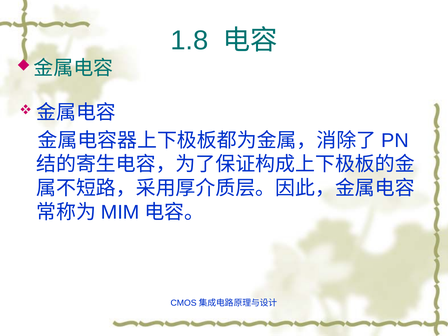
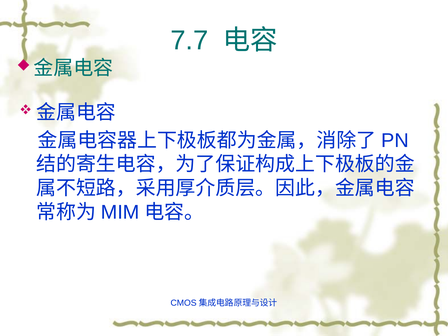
1.8: 1.8 -> 7.7 (189, 40)
